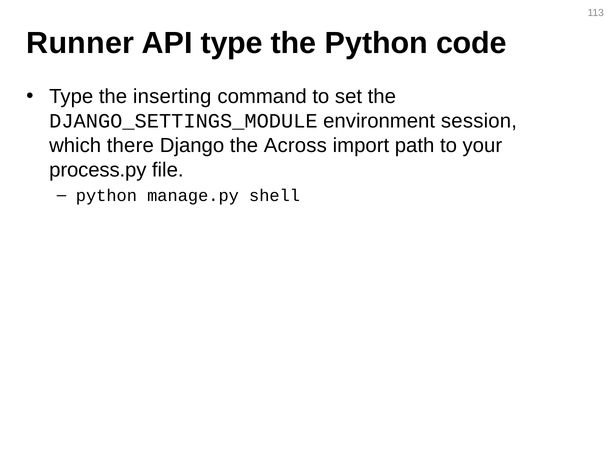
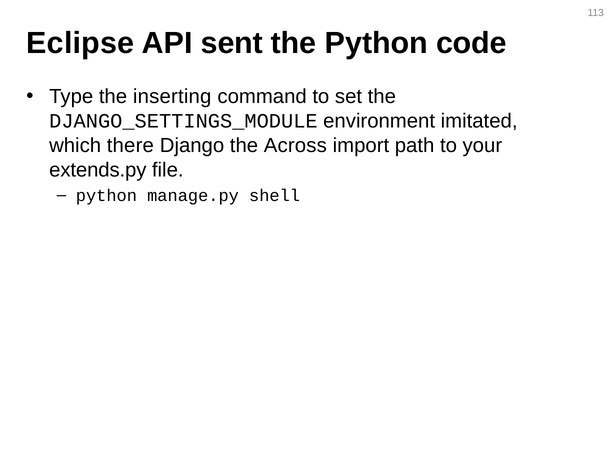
Runner: Runner -> Eclipse (80, 43)
API type: type -> sent (232, 43)
session: session -> imitated (479, 121)
process.py: process.py -> extends.py (98, 170)
